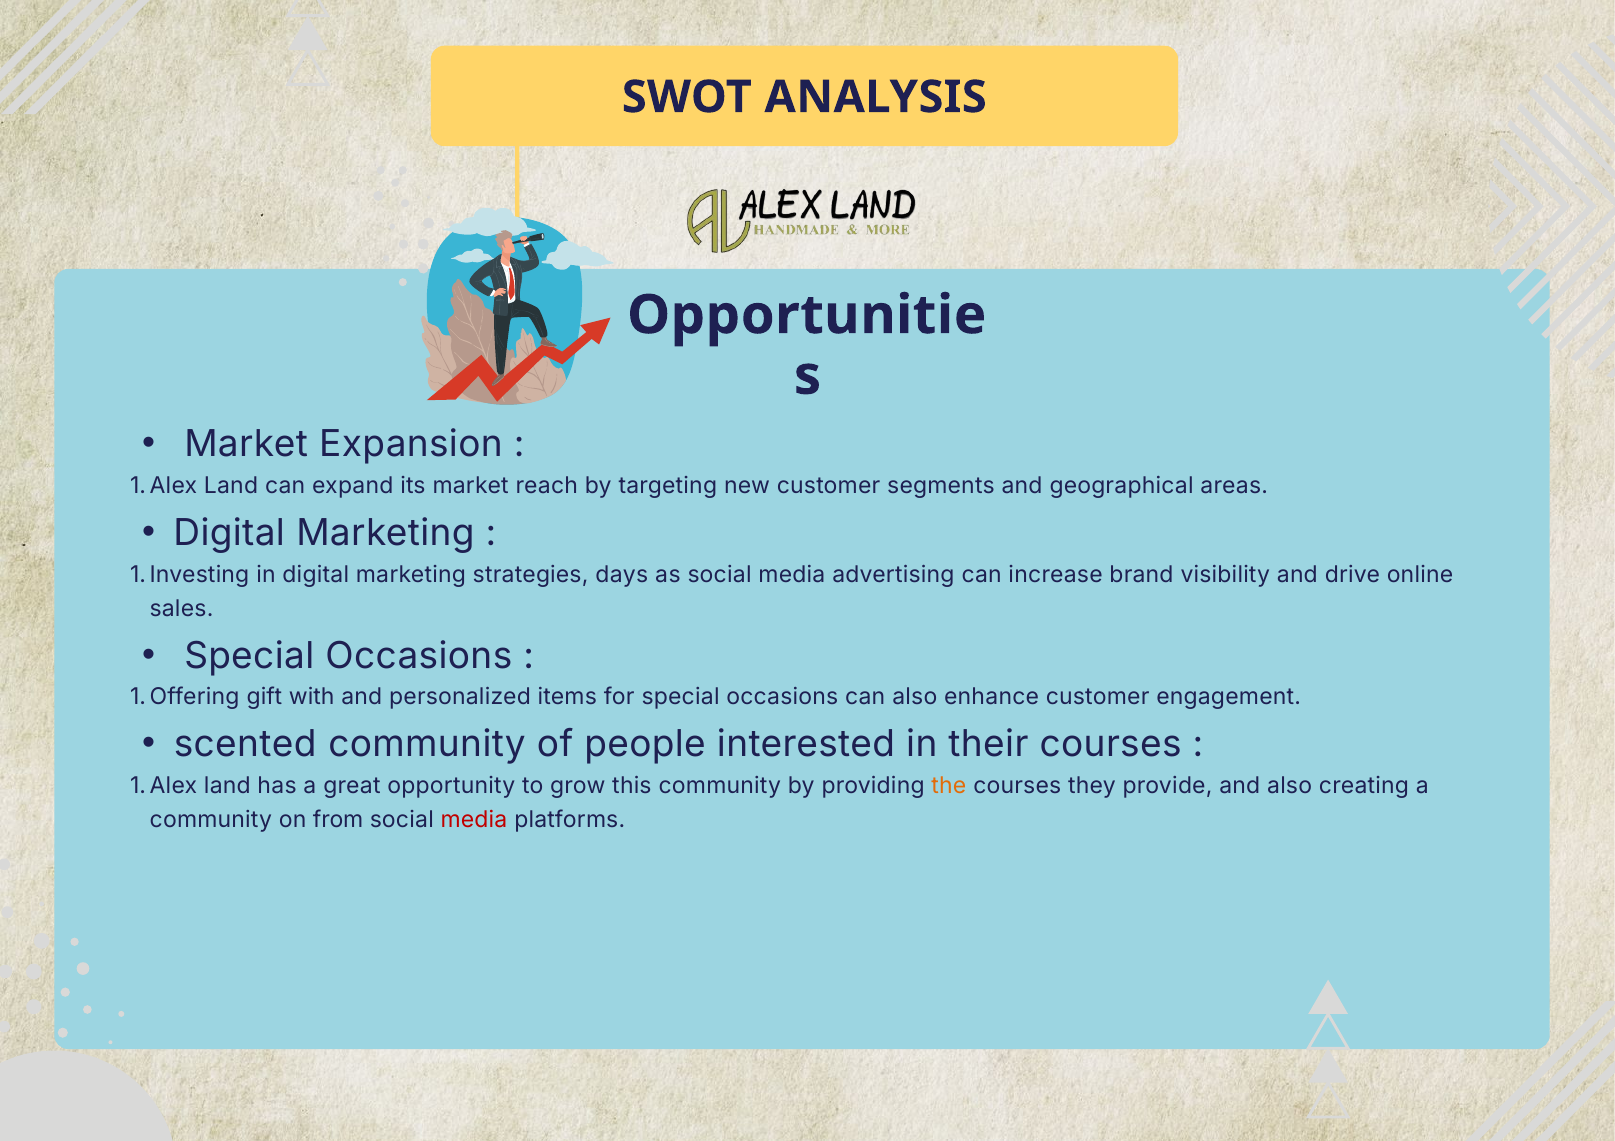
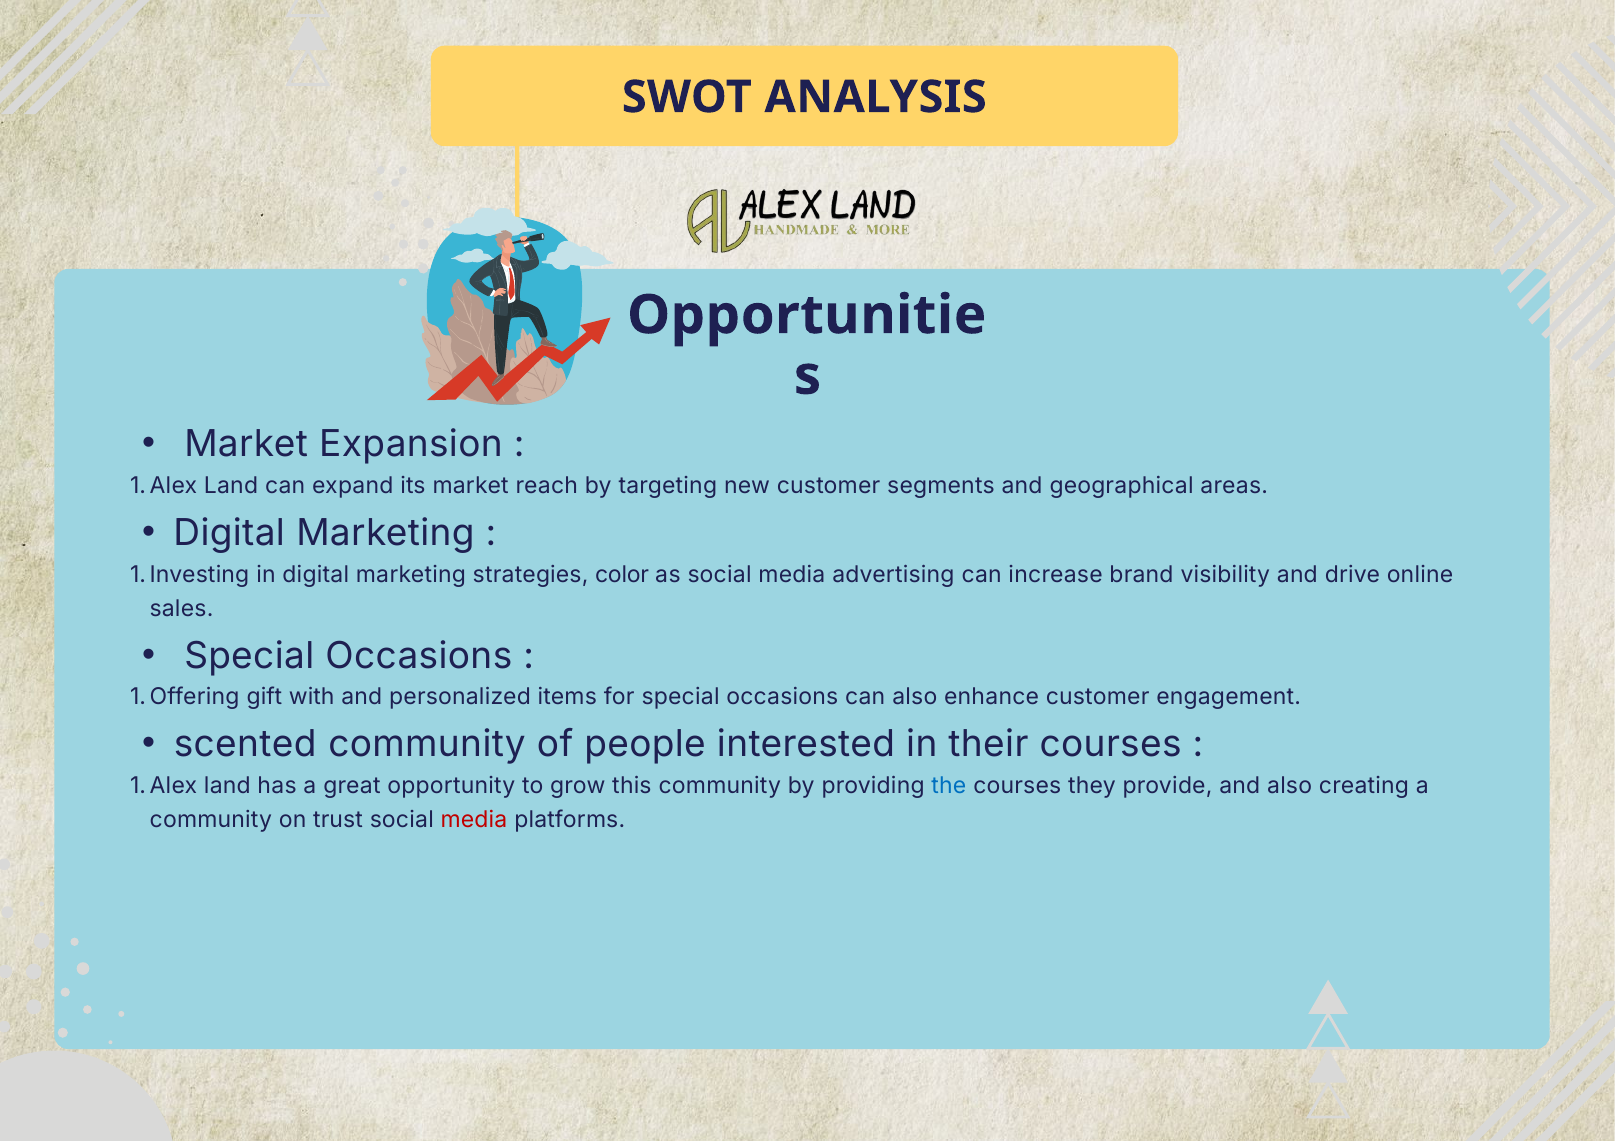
days: days -> color (622, 575)
the colour: orange -> blue (949, 786)
from: from -> trust (338, 820)
